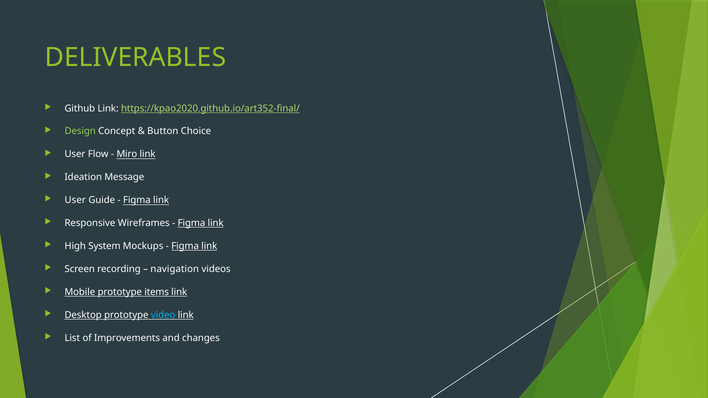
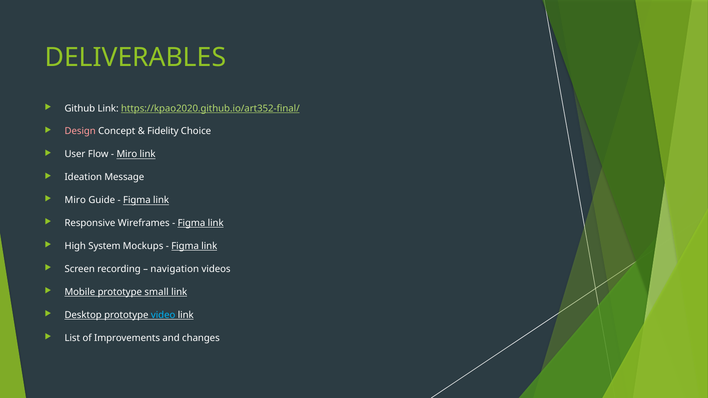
Design colour: light green -> pink (80, 131)
Button: Button -> Fidelity (163, 131)
User: User -> Miro (75, 200)
items: items -> small (157, 292)
